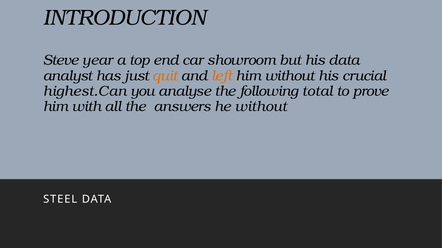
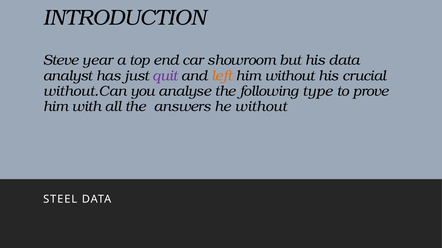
quit colour: orange -> purple (165, 76)
highest.Can: highest.Can -> without.Can (85, 91)
total: total -> type (318, 91)
